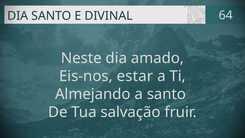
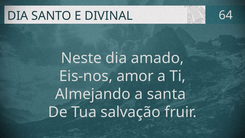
estar: estar -> amor (135, 76)
a santo: santo -> santa (166, 94)
